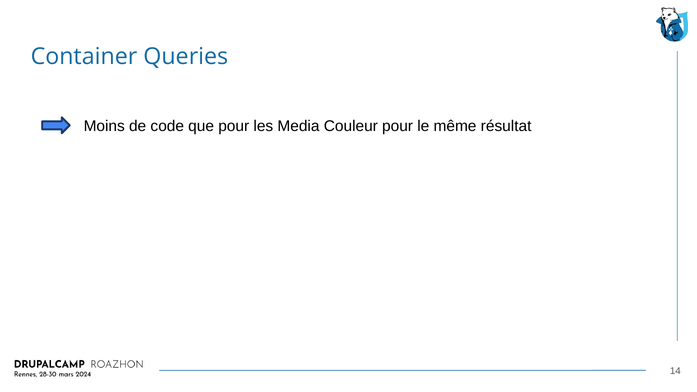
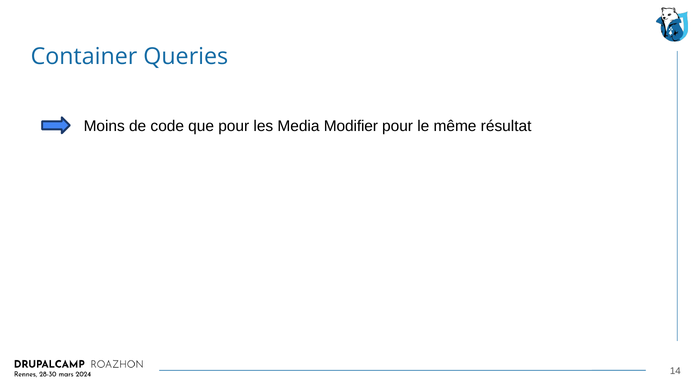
Couleur: Couleur -> Modifier (351, 126)
